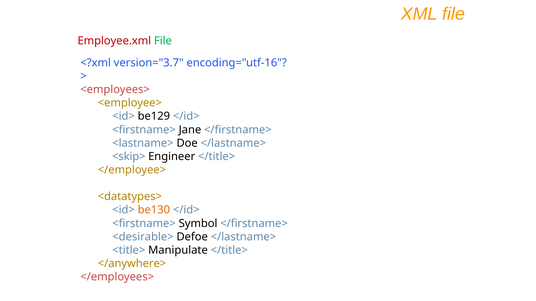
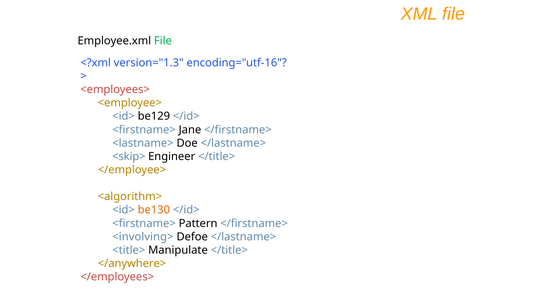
Employee.xml colour: red -> black (114, 41)
version="3.7: version="3.7 -> version="1.3 (149, 63)
<datatypes>: <datatypes> -> <algorithm> (130, 197)
Symbol: Symbol -> Pattern (198, 224)
<desirable>: <desirable> -> <involving> (143, 237)
